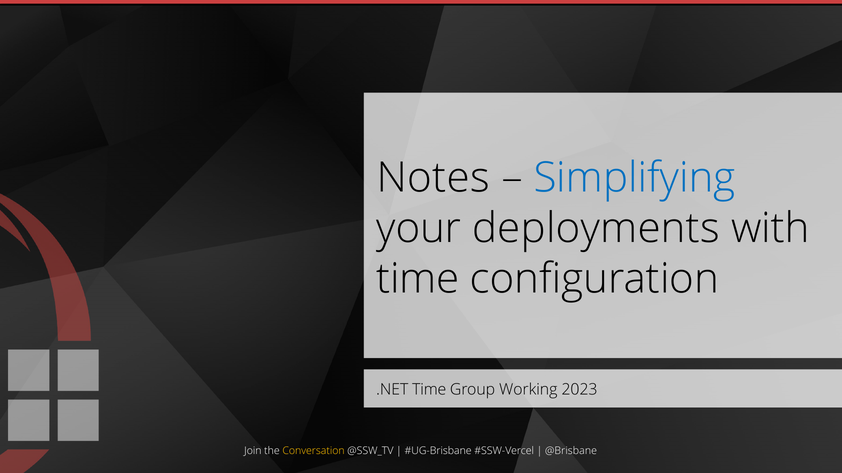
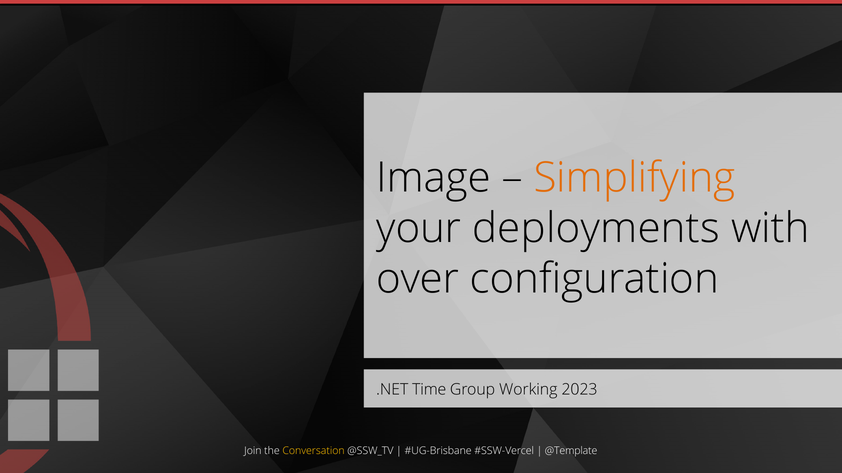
Notes: Notes -> Image (434, 178)
Simplifying colour: blue -> orange (634, 178)
time: time -> over (418, 279)
@Brisbane: @Brisbane -> @Template (571, 451)
